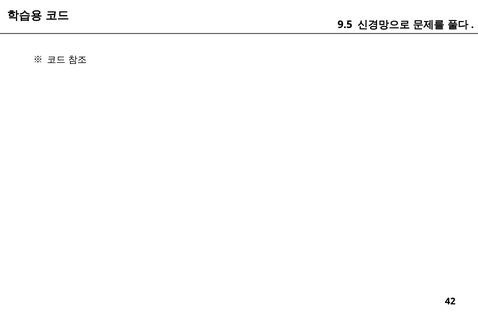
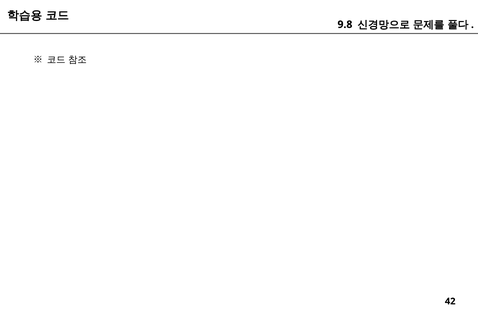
9.5: 9.5 -> 9.8 (345, 24)
